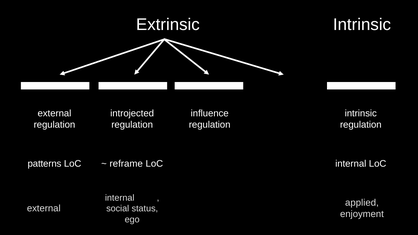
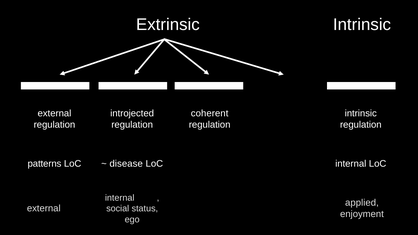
influence: influence -> coherent (210, 113)
reframe: reframe -> disease (126, 164)
